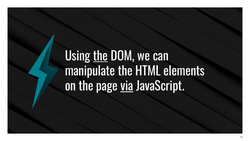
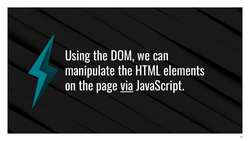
the underline: present -> none (100, 56)
